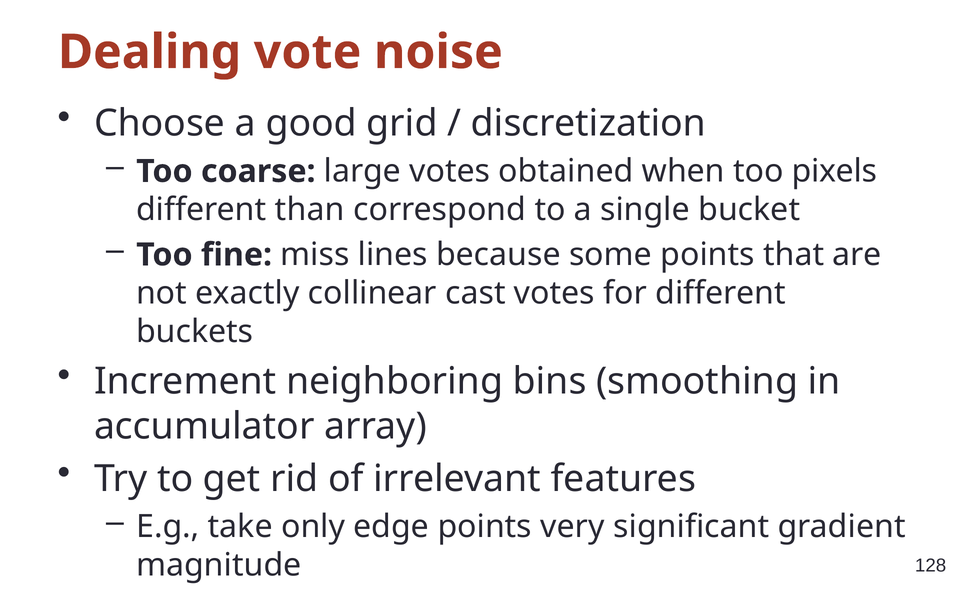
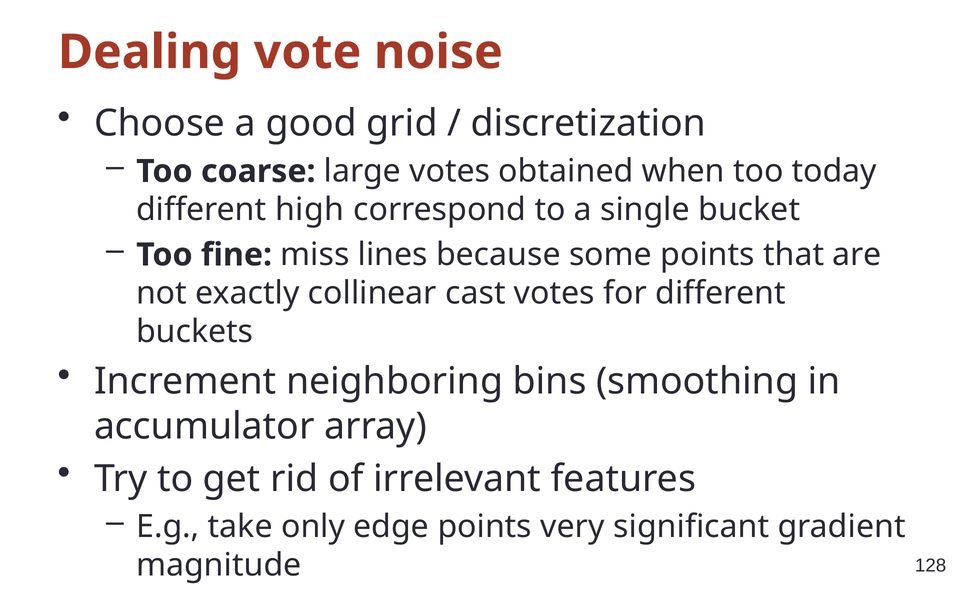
pixels: pixels -> today (834, 171)
than: than -> high (310, 210)
